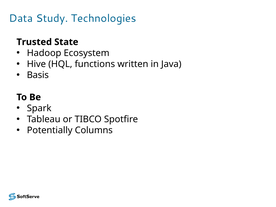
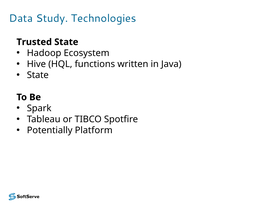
Basis: Basis -> State (38, 75)
Columns: Columns -> Platform (94, 130)
